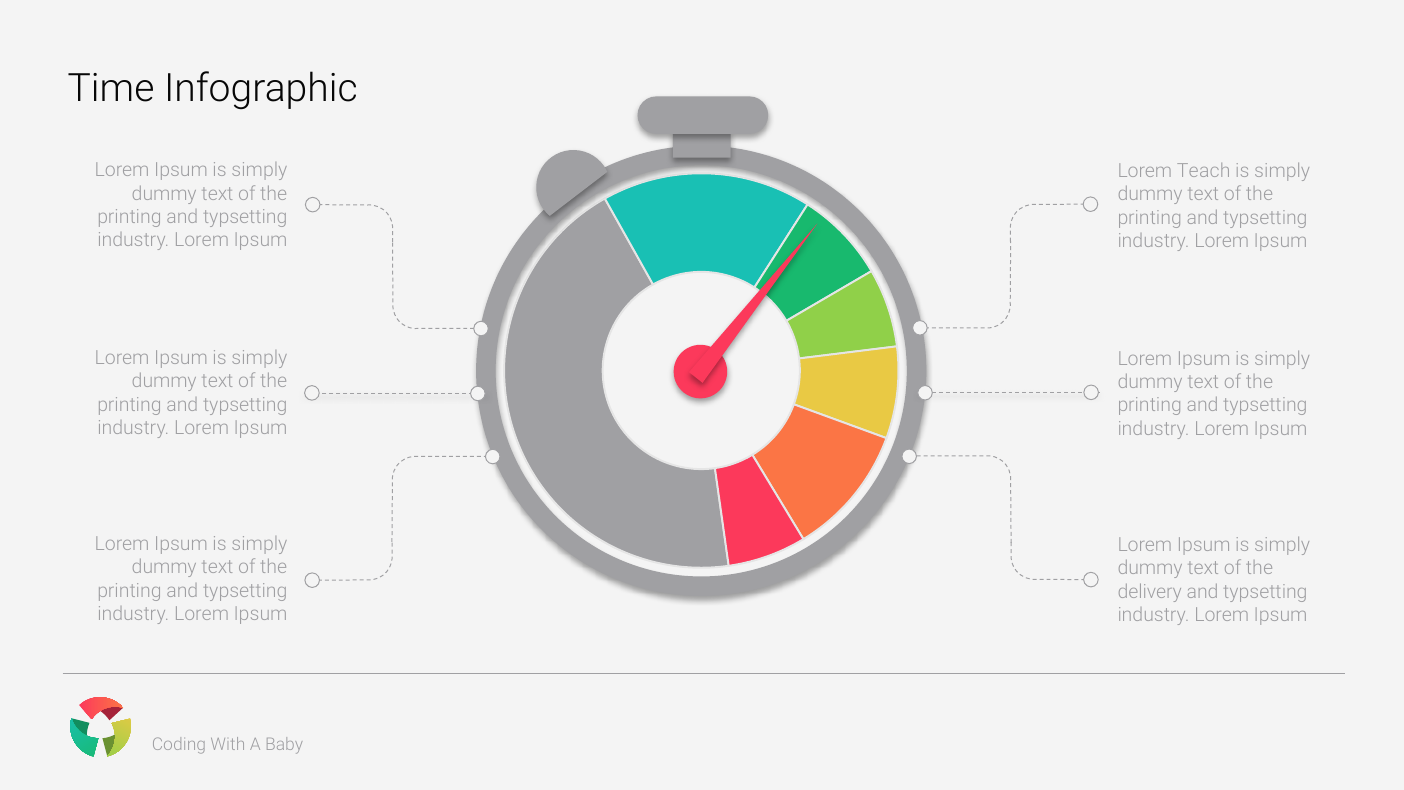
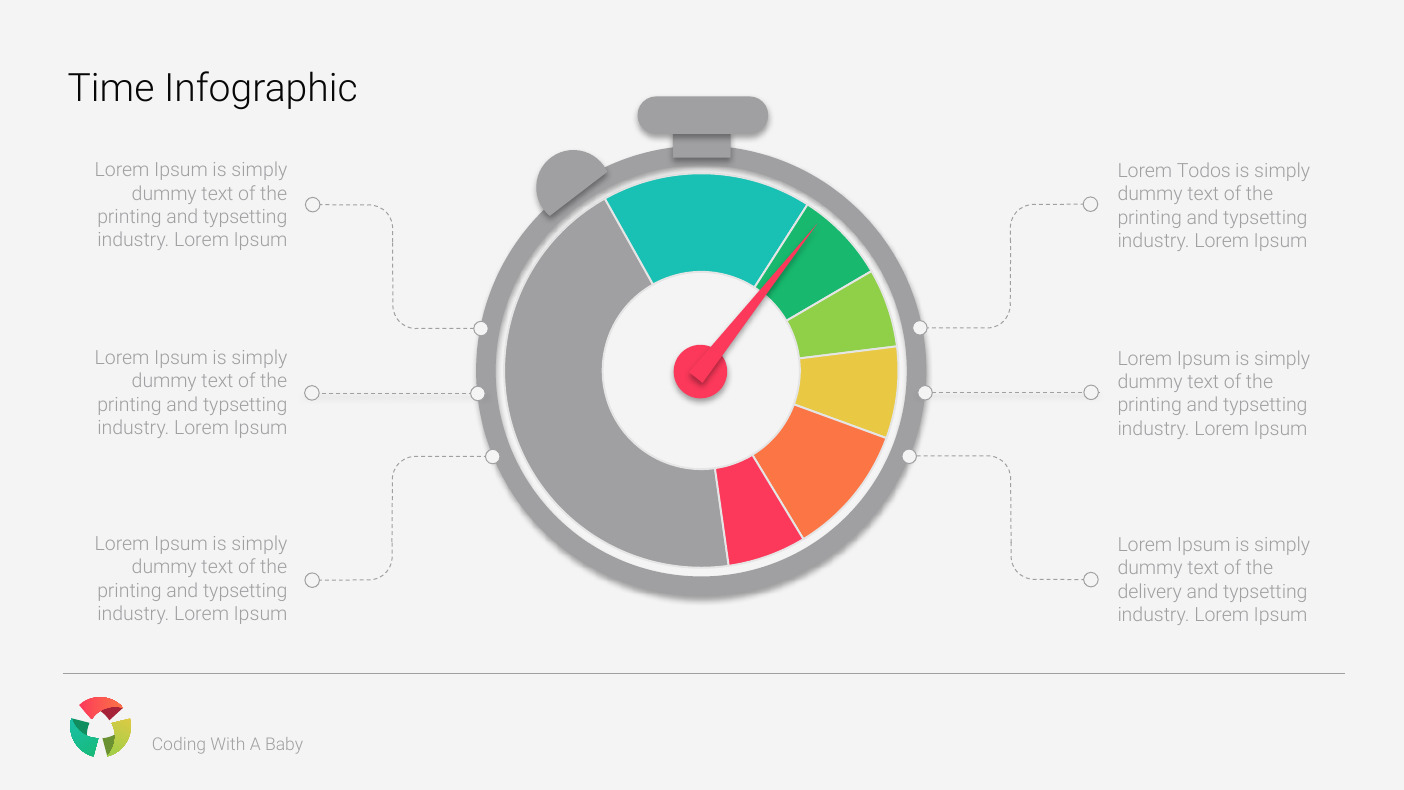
Teach: Teach -> Todos (1204, 171)
